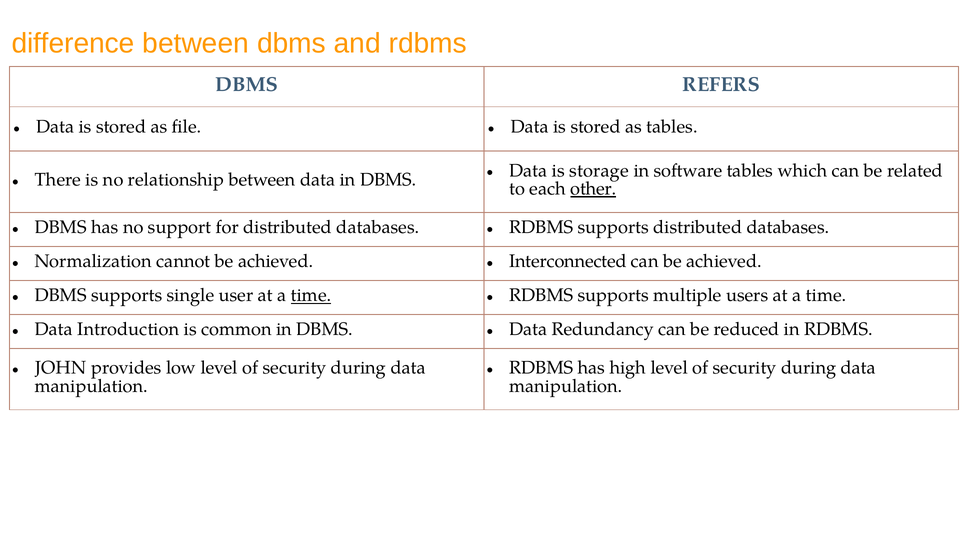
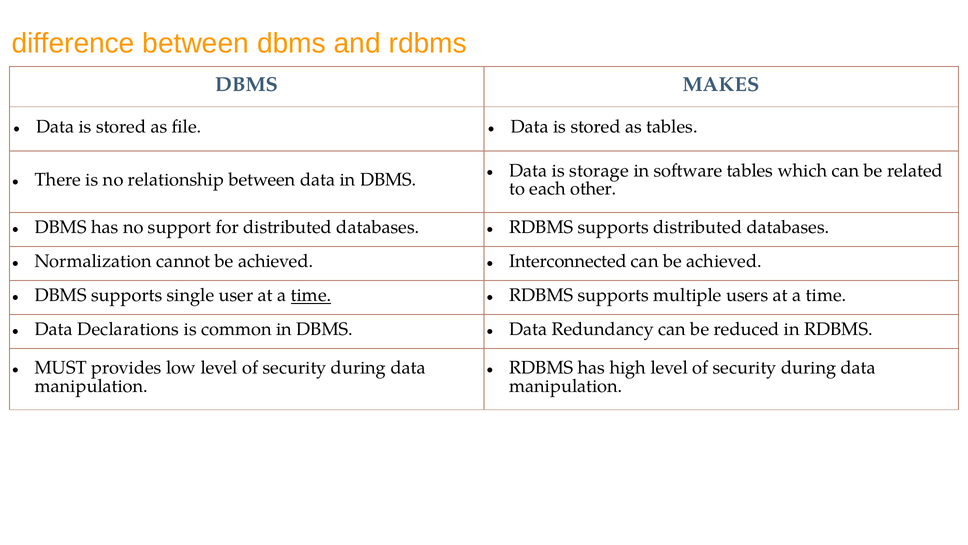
REFERS: REFERS -> MAKES (721, 85)
other underline: present -> none (593, 189)
Introduction: Introduction -> Declarations (128, 329)
JOHN: JOHN -> MUST (61, 368)
